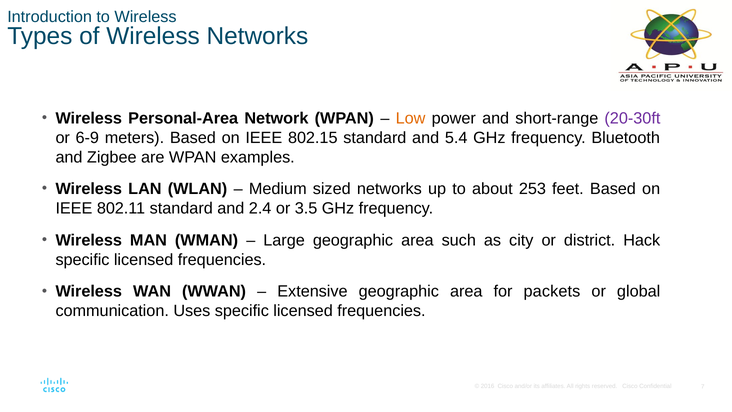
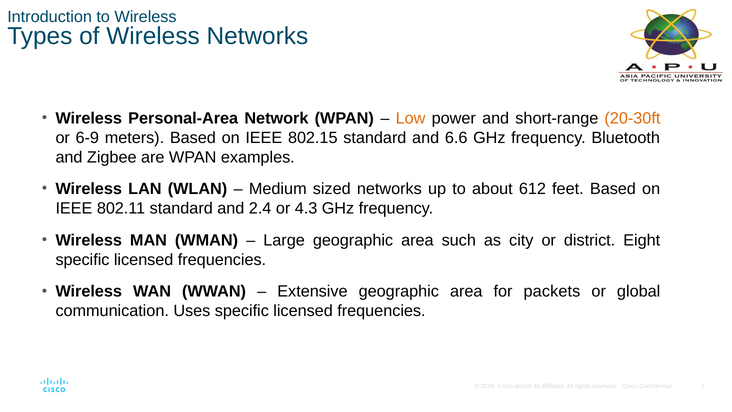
20-30ft colour: purple -> orange (632, 118)
5.4: 5.4 -> 6.6 (456, 138)
253: 253 -> 612 (532, 189)
3.5: 3.5 -> 4.3 (306, 208)
Hack: Hack -> Eight (642, 240)
